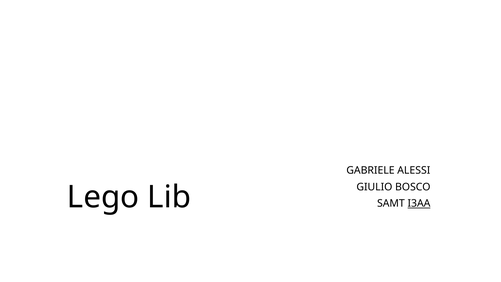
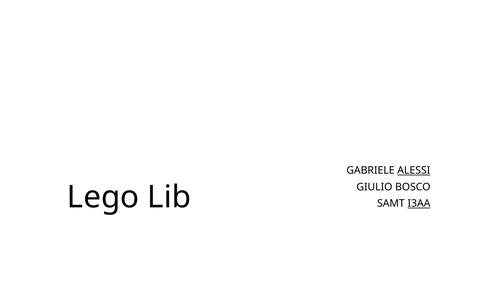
ALESSI underline: none -> present (414, 170)
